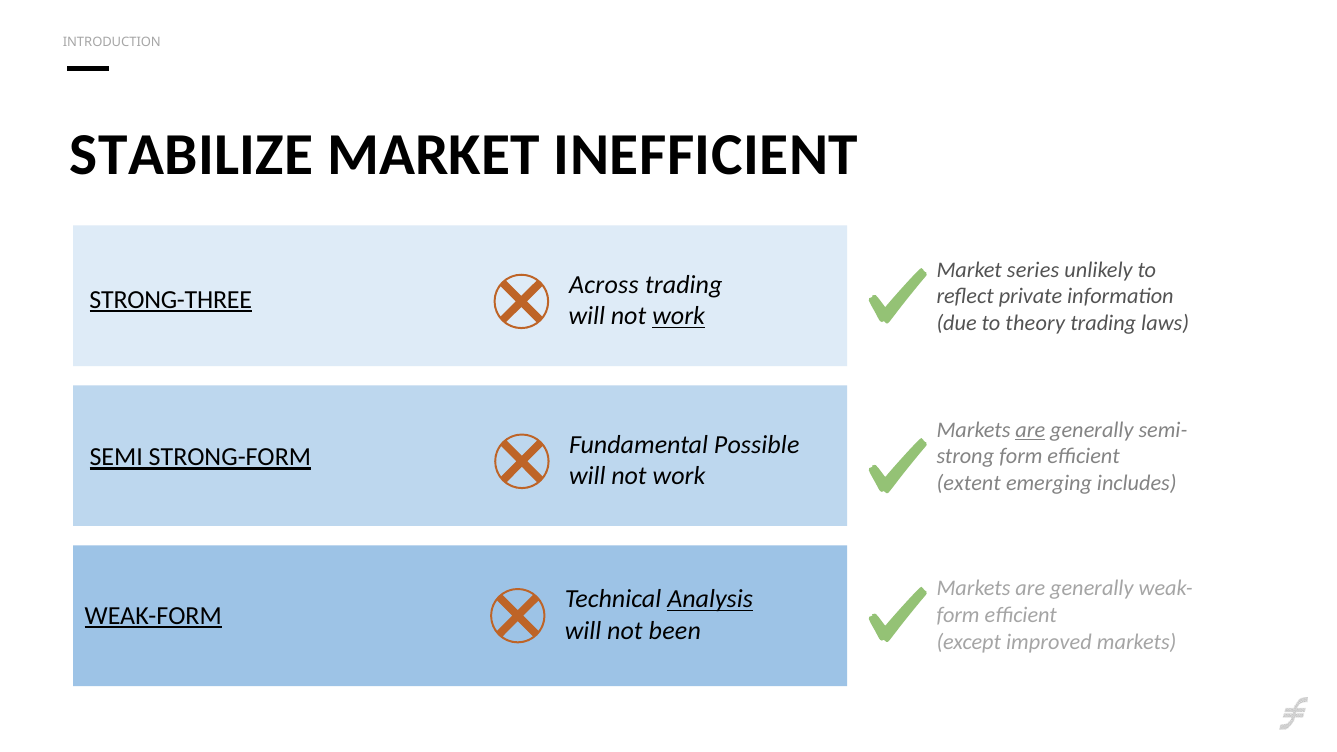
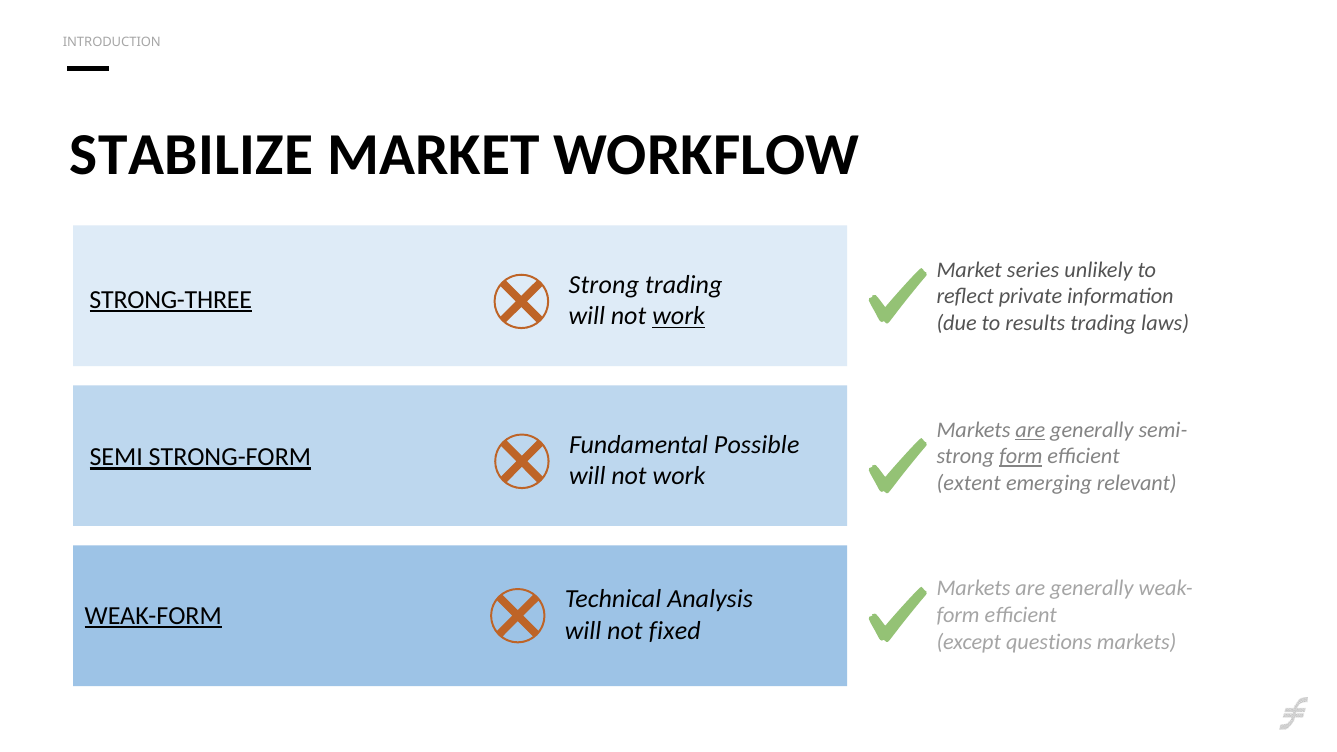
INEFFICIENT: INEFFICIENT -> WORKFLOW (706, 155)
Across: Across -> Strong (604, 285)
theory: theory -> results (1035, 323)
form underline: none -> present (1021, 457)
includes: includes -> relevant (1137, 483)
Analysis underline: present -> none (710, 599)
been: been -> fixed (675, 631)
improved: improved -> questions (1049, 642)
